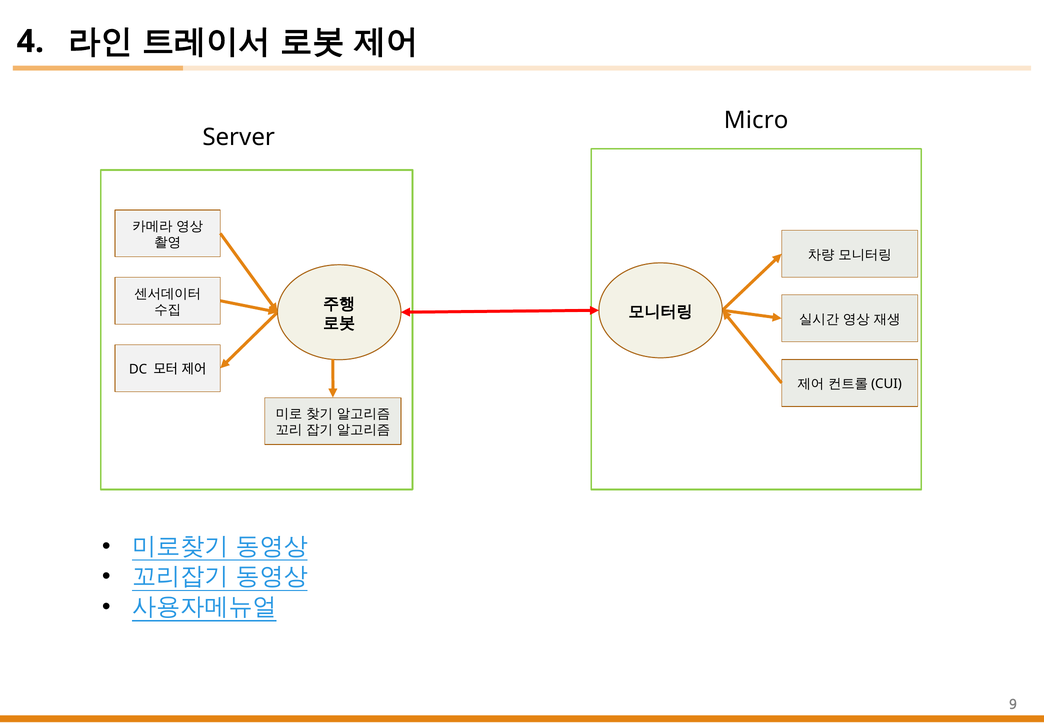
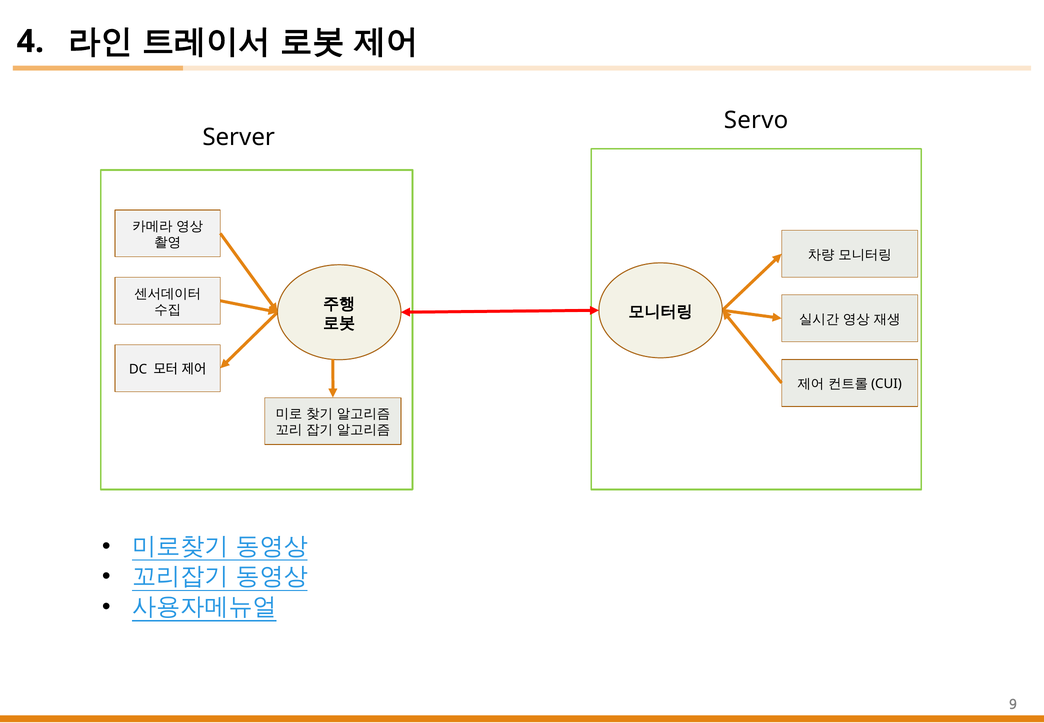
Micro: Micro -> Servo (756, 120)
